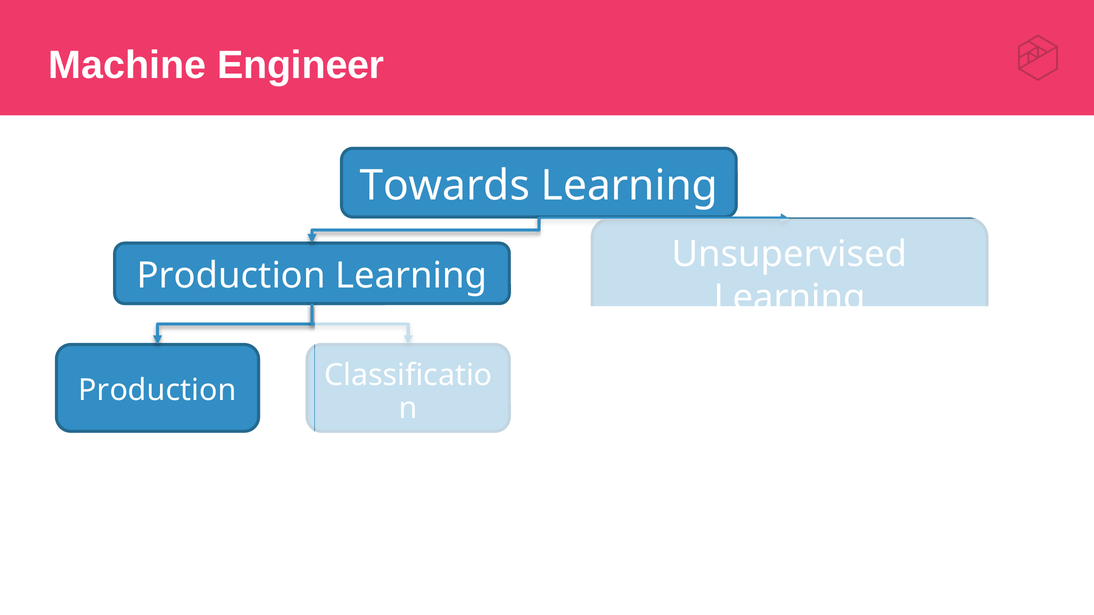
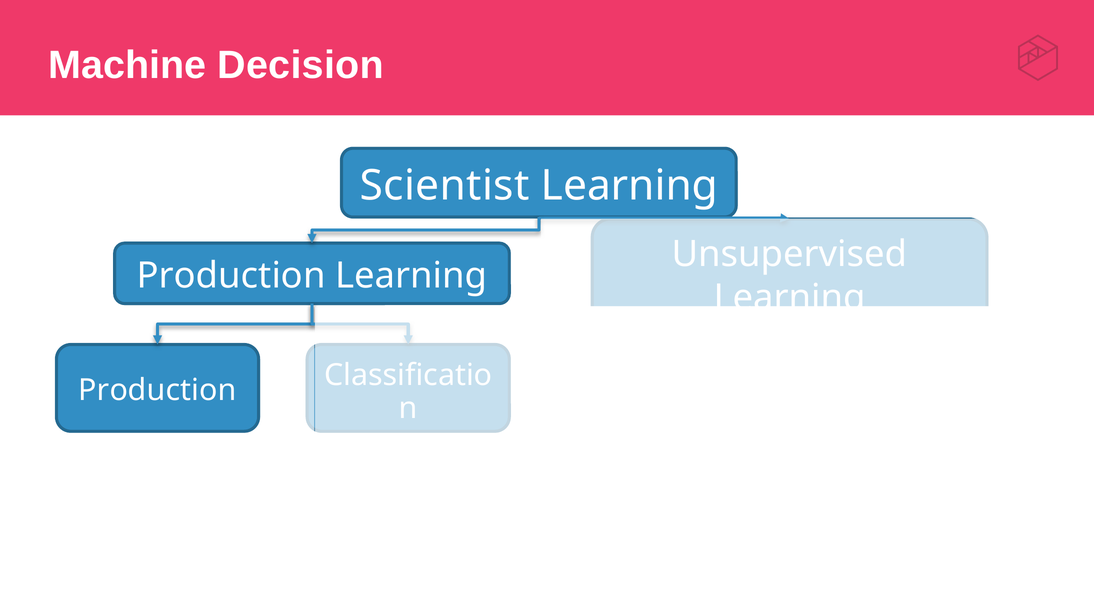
Engineer: Engineer -> Decision (301, 65)
Towards: Towards -> Scientist (445, 186)
